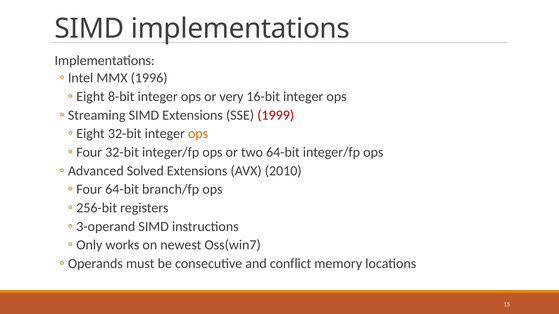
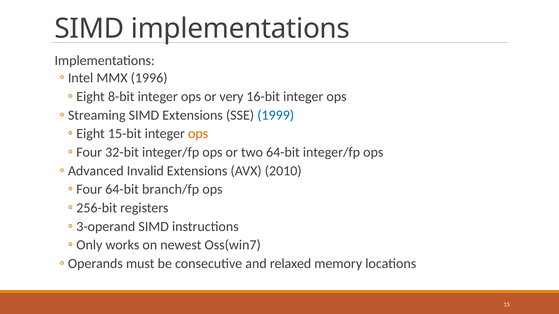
1999 colour: red -> blue (276, 115)
32-bit: 32-bit -> 15-bit (125, 134)
Solved: Solved -> Invalid (145, 171)
conflict: conflict -> relaxed (291, 264)
